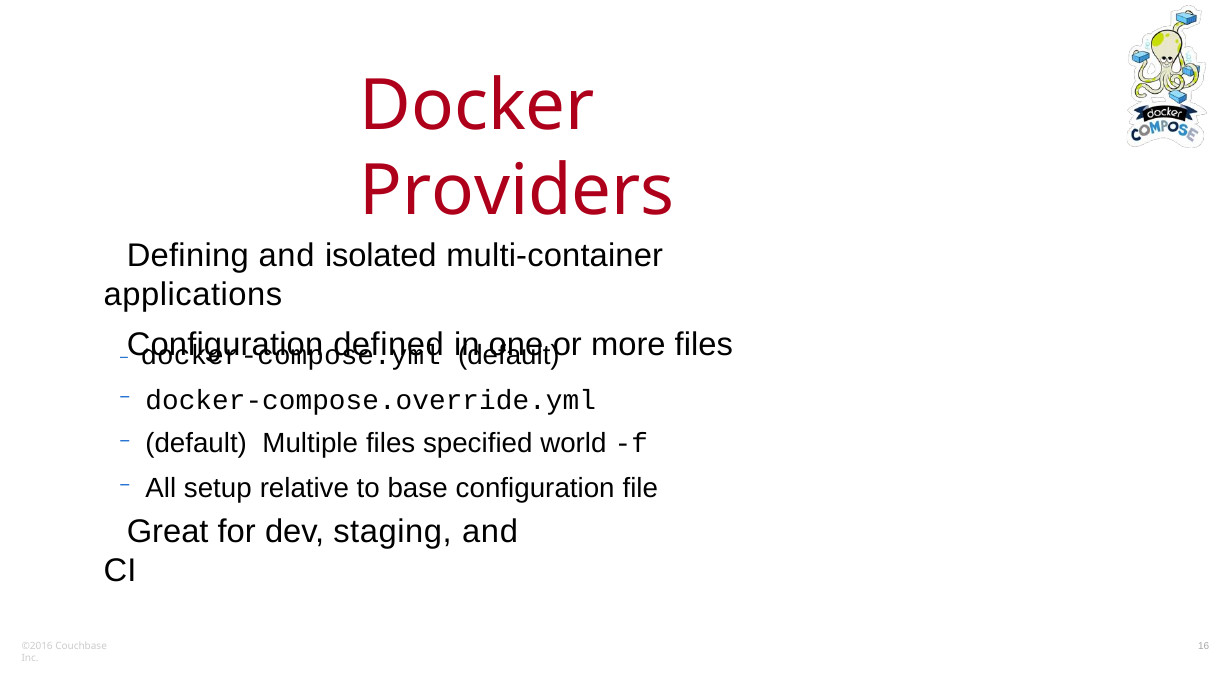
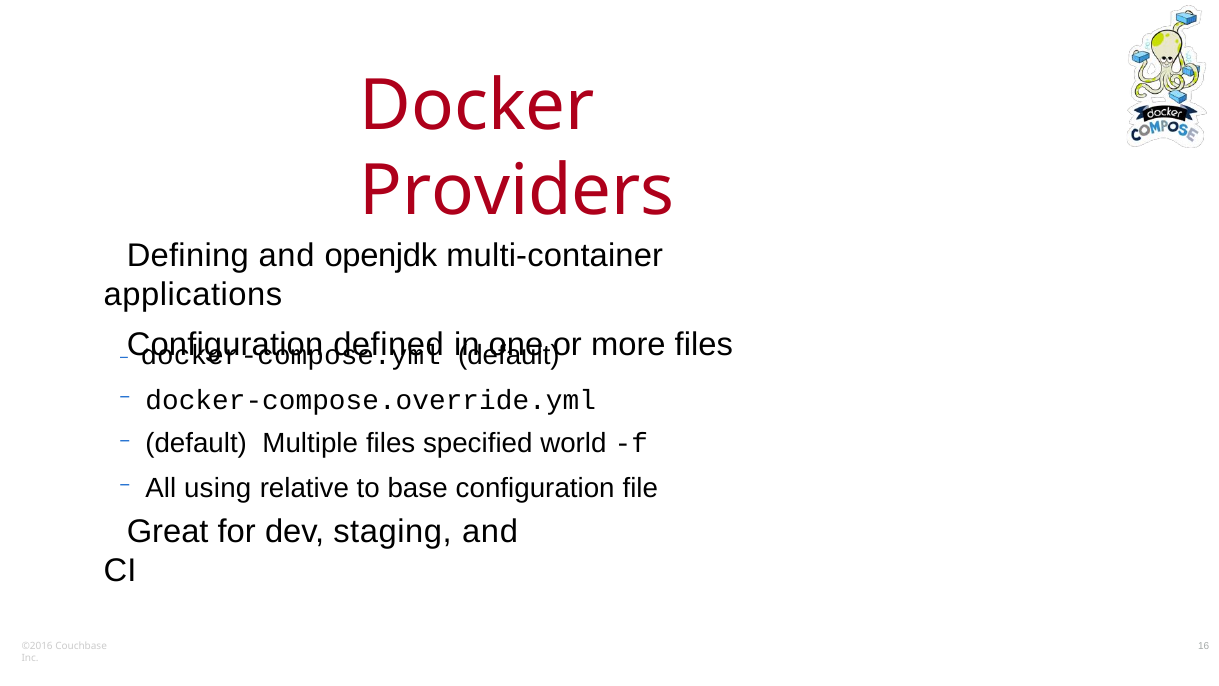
isolated: isolated -> openjdk (381, 256)
setup: setup -> using (218, 488)
